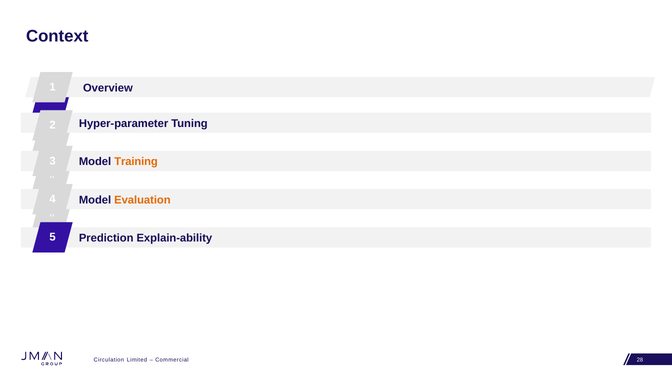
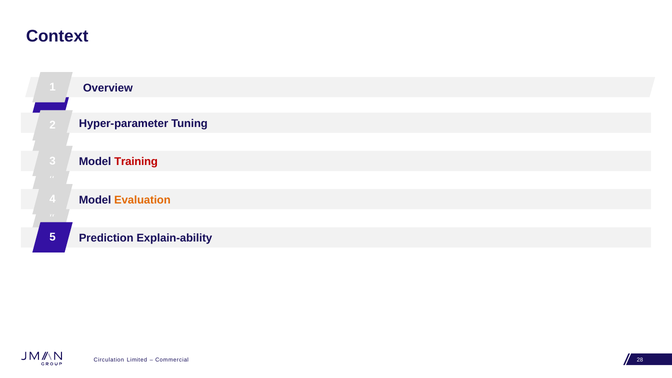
Training colour: orange -> red (136, 162)
